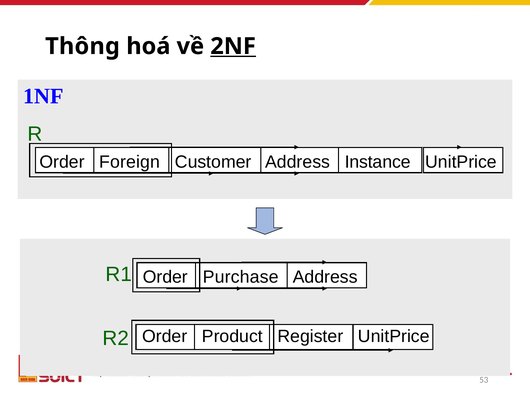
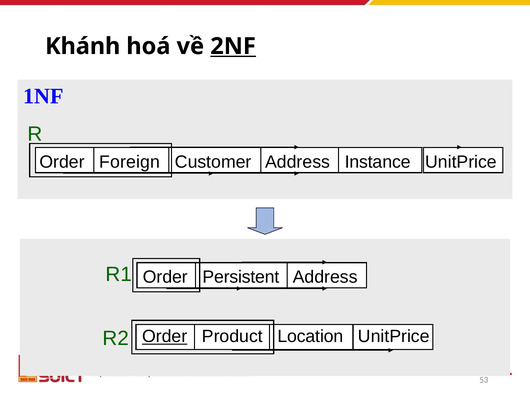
Thông: Thông -> Khánh (83, 46)
Purchase: Purchase -> Persistent (241, 277)
Order underline: none -> present (165, 336)
Register: Register -> Location (310, 336)
